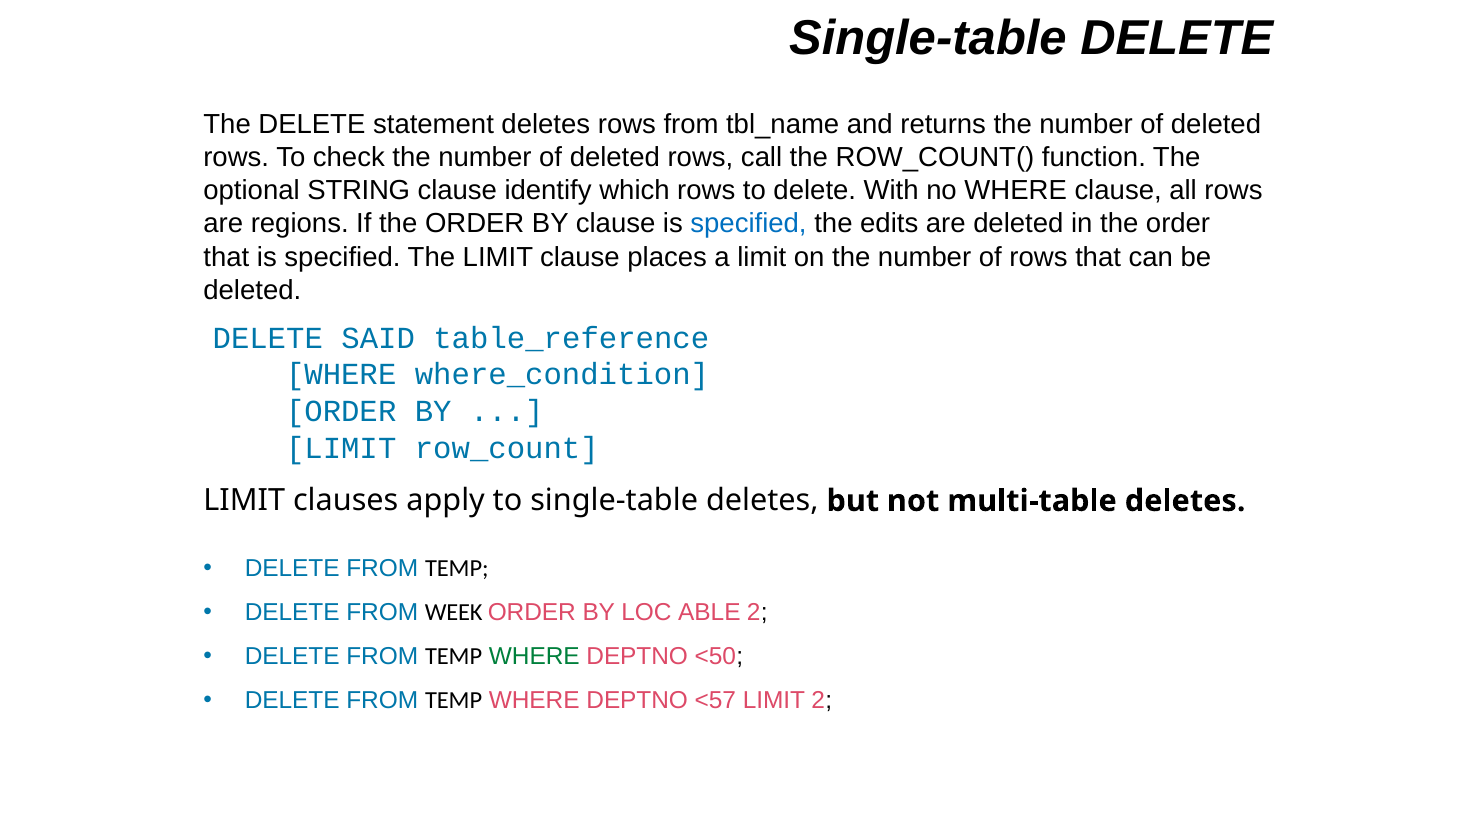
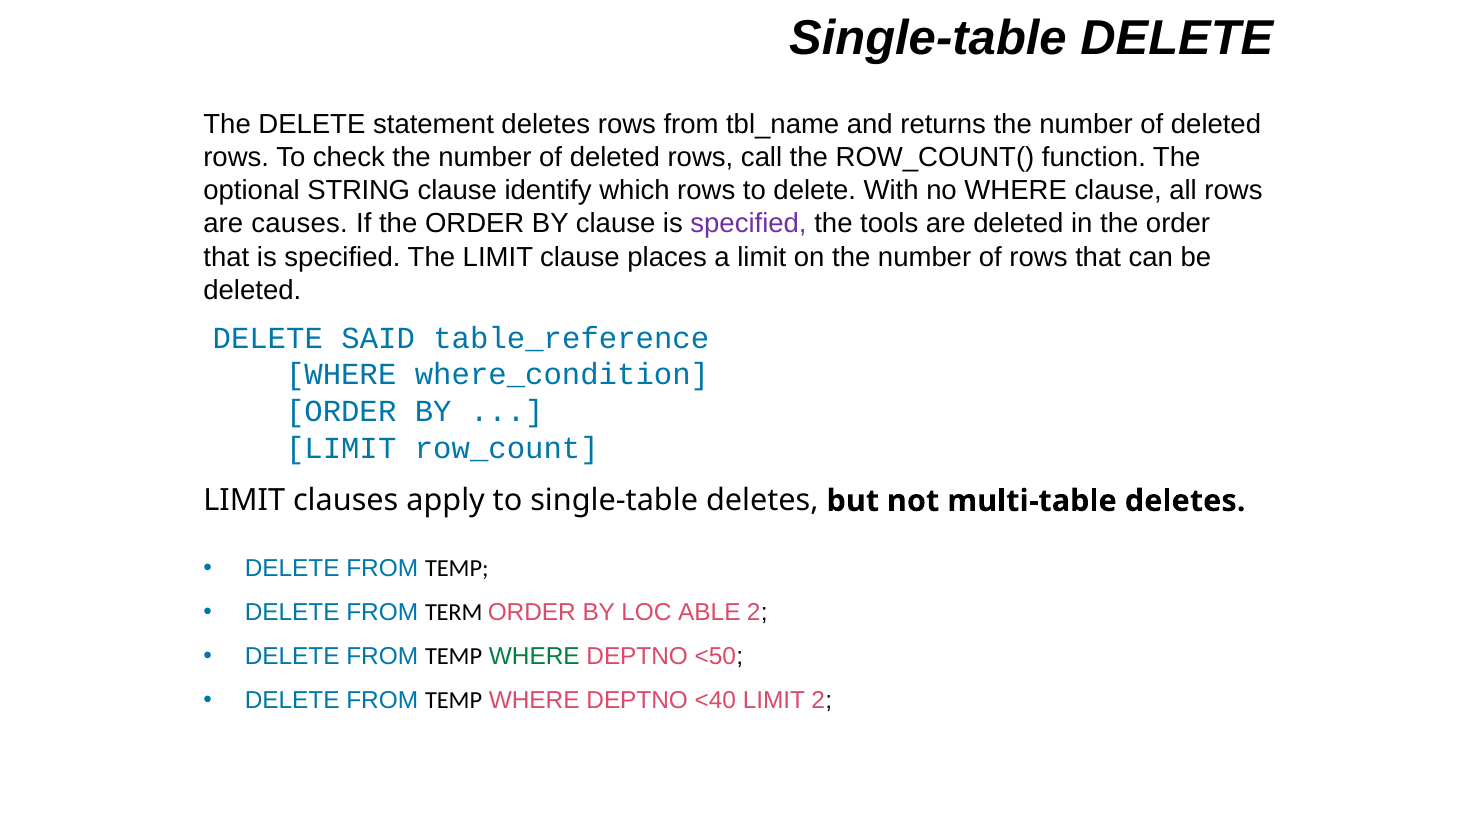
regions: regions -> causes (300, 224)
specified colour: blue -> purple (749, 224)
edits: edits -> tools (889, 224)
WEEK: WEEK -> TERM (454, 612)
<57: <57 -> <40 (715, 700)
